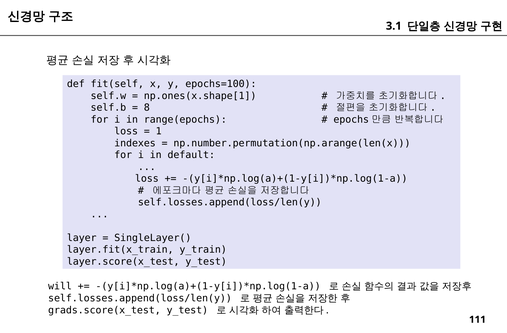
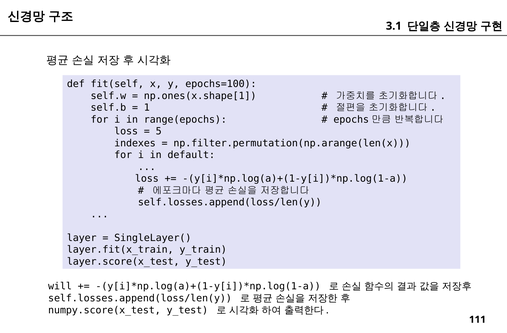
8: 8 -> 1 (147, 108)
1: 1 -> 5 (159, 131)
np.number.permutation(np.arange(len(x: np.number.permutation(np.arange(len(x -> np.filter.permutation(np.arange(len(x (292, 143)
grads.score(x_test: grads.score(x_test -> numpy.score(x_test (104, 310)
